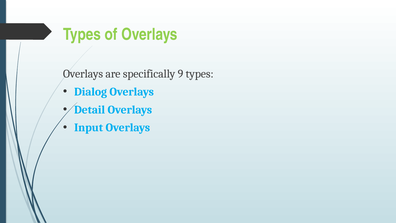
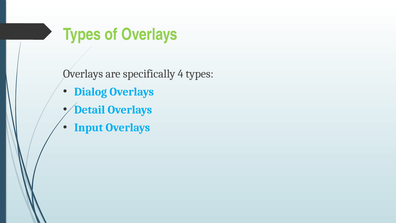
9: 9 -> 4 (180, 74)
